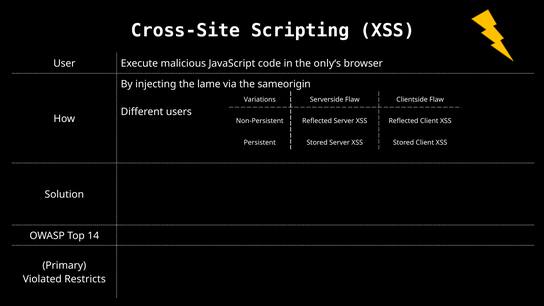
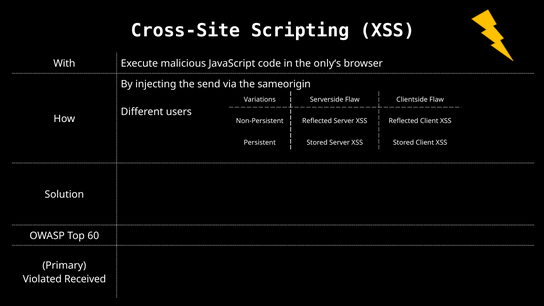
User: User -> With (64, 64)
lame: lame -> send (209, 84)
14: 14 -> 60 (93, 236)
Restricts: Restricts -> Received (85, 279)
